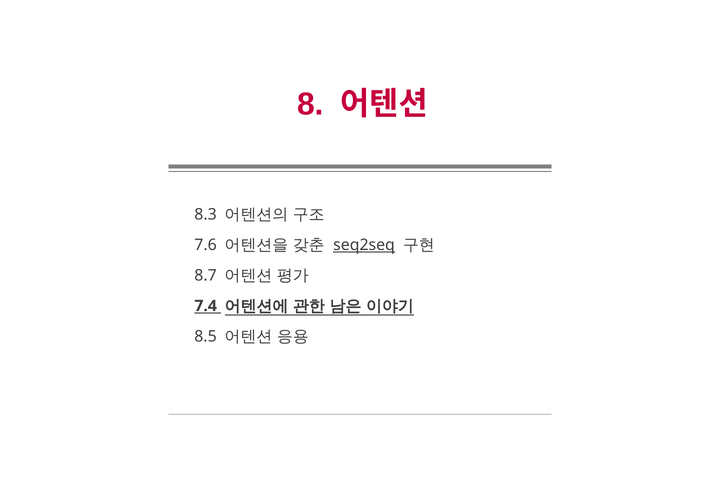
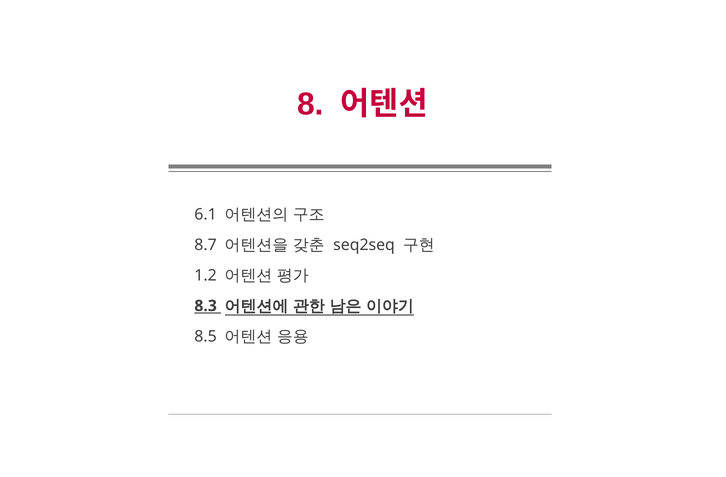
8.3: 8.3 -> 6.1 (206, 215)
7.6: 7.6 -> 8.7 (206, 245)
seq2seq underline: present -> none (364, 245)
8.7: 8.7 -> 1.2 (206, 275)
7.4: 7.4 -> 8.3 (206, 306)
